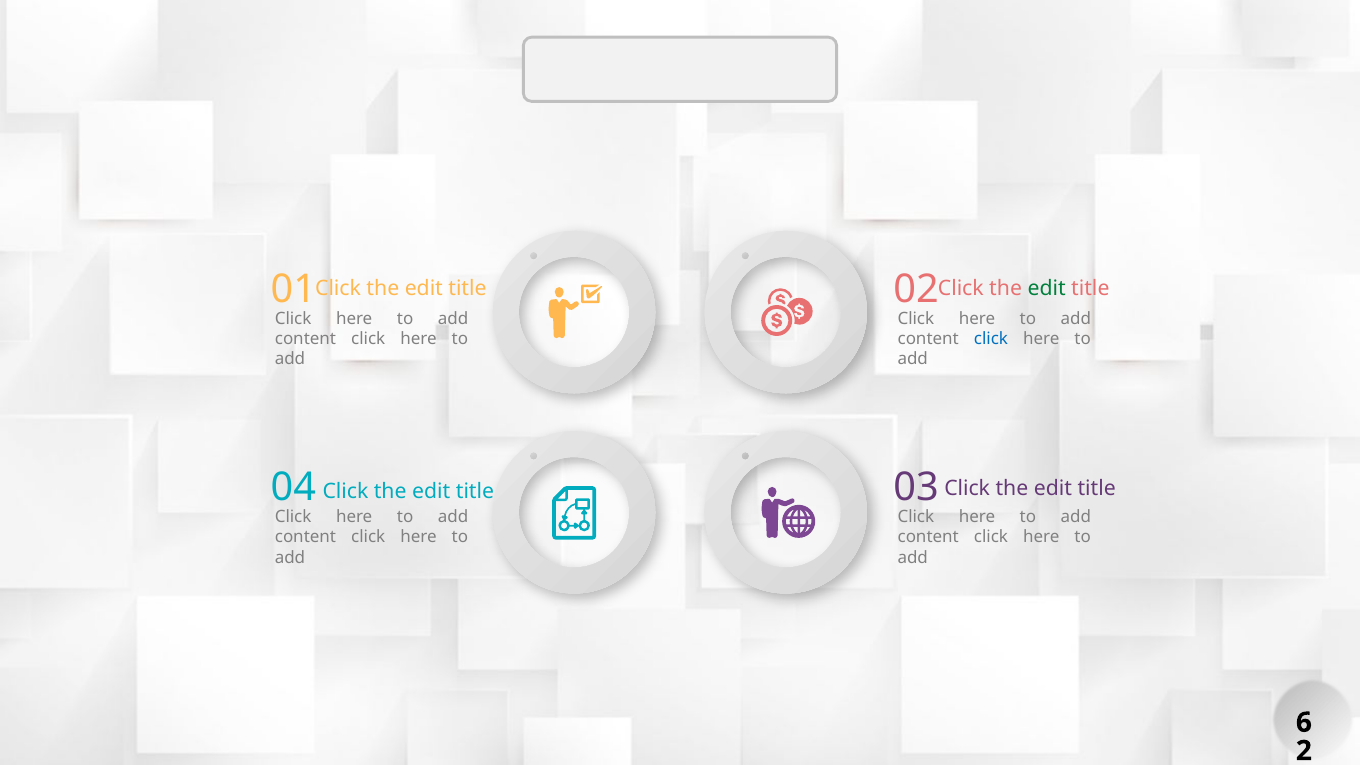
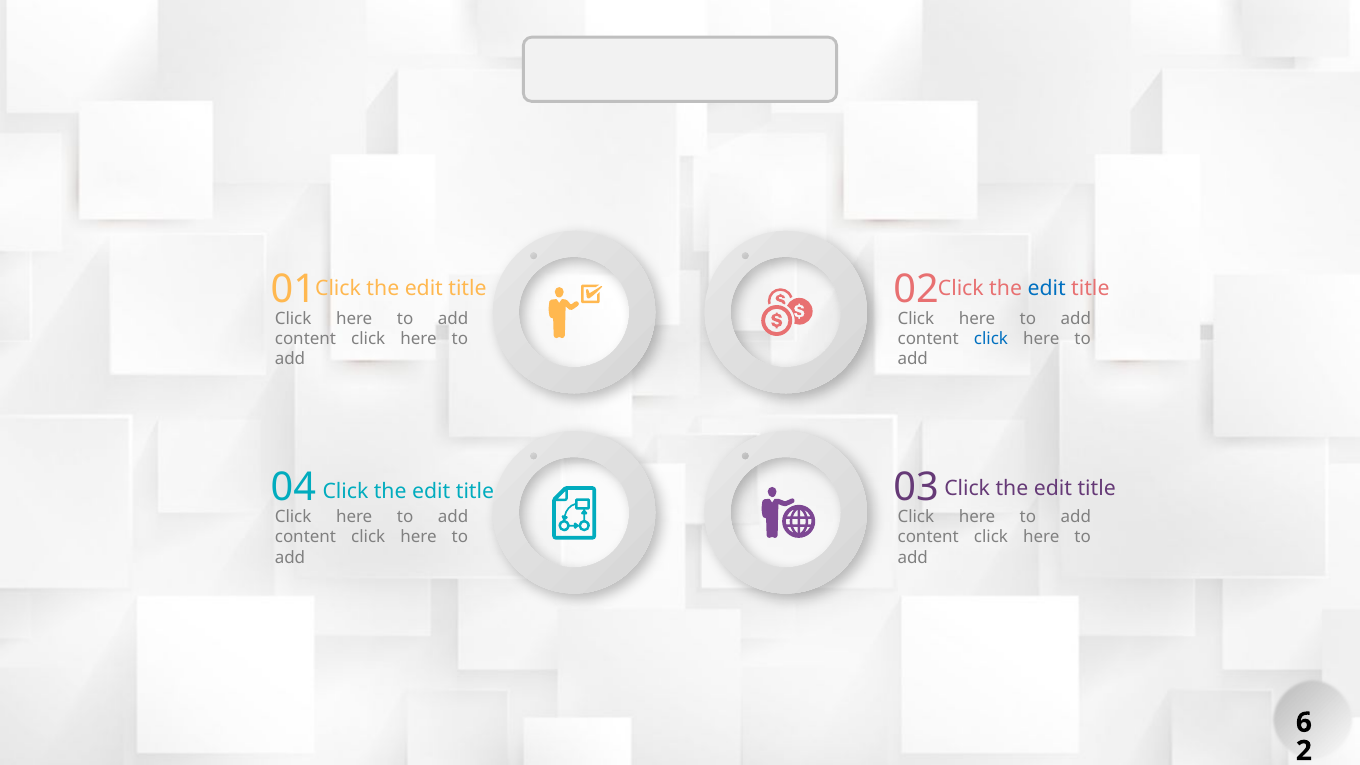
edit colour: green -> blue (1047, 288)
